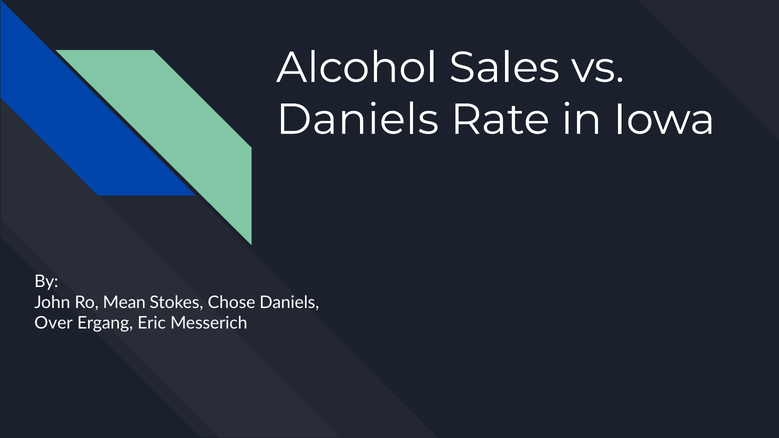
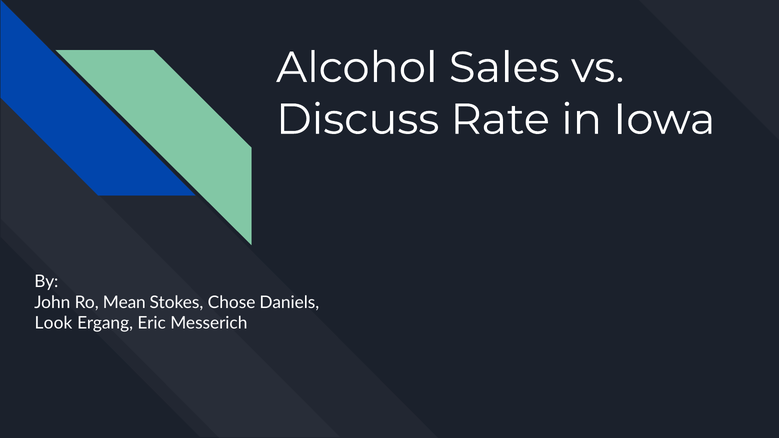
Daniels: Daniels -> Discuss (358, 120)
Over: Over -> Look (53, 323)
